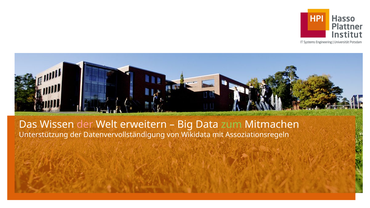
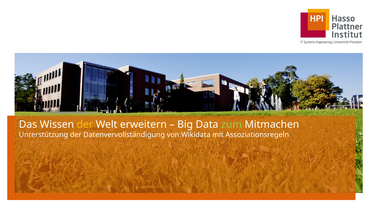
der colour: pink -> yellow (85, 124)
